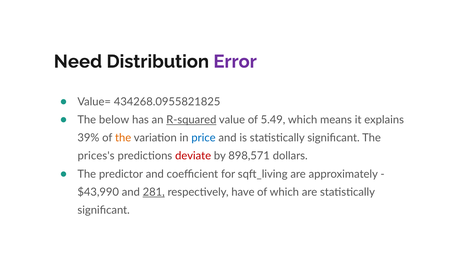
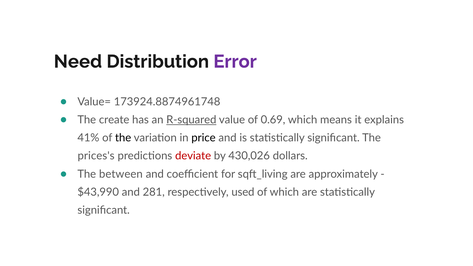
434268.0955821825: 434268.0955821825 -> 173924.8874961748 (167, 102)
below: below -> create (114, 120)
5.49: 5.49 -> 0.69 (273, 120)
39%: 39% -> 41% (88, 138)
the colour: orange -> black (123, 138)
price colour: blue -> black (204, 138)
898,571: 898,571 -> 430,026 (249, 156)
predictor: predictor -> between (121, 174)
281 underline: present -> none (154, 192)
have: have -> used (243, 192)
